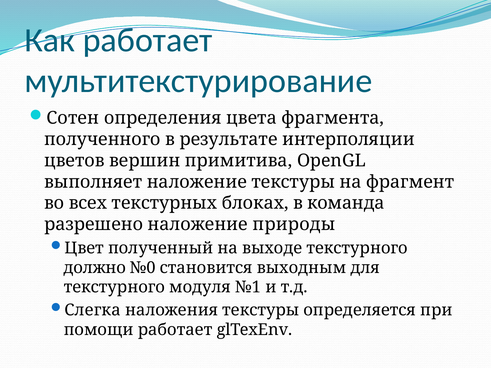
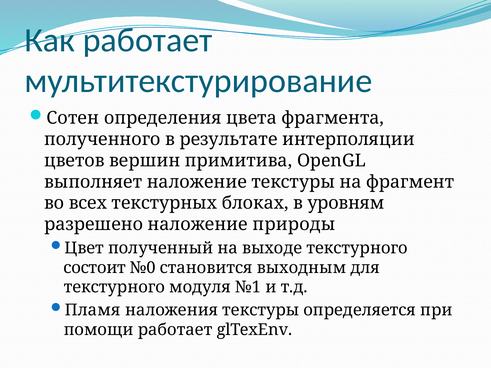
команда: команда -> уровням (346, 203)
должно: должно -> состоит (95, 268)
Слегка: Слегка -> Пламя (93, 310)
